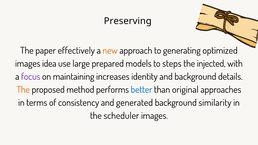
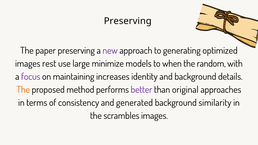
paper effectively: effectively -> preserving (76, 51)
new colour: orange -> purple (110, 51)
idea: idea -> rest (49, 64)
prepared: prepared -> minimize (108, 64)
steps: steps -> when (172, 64)
injected: injected -> random (211, 64)
better colour: blue -> purple (141, 90)
scheduler: scheduler -> scrambles (121, 116)
